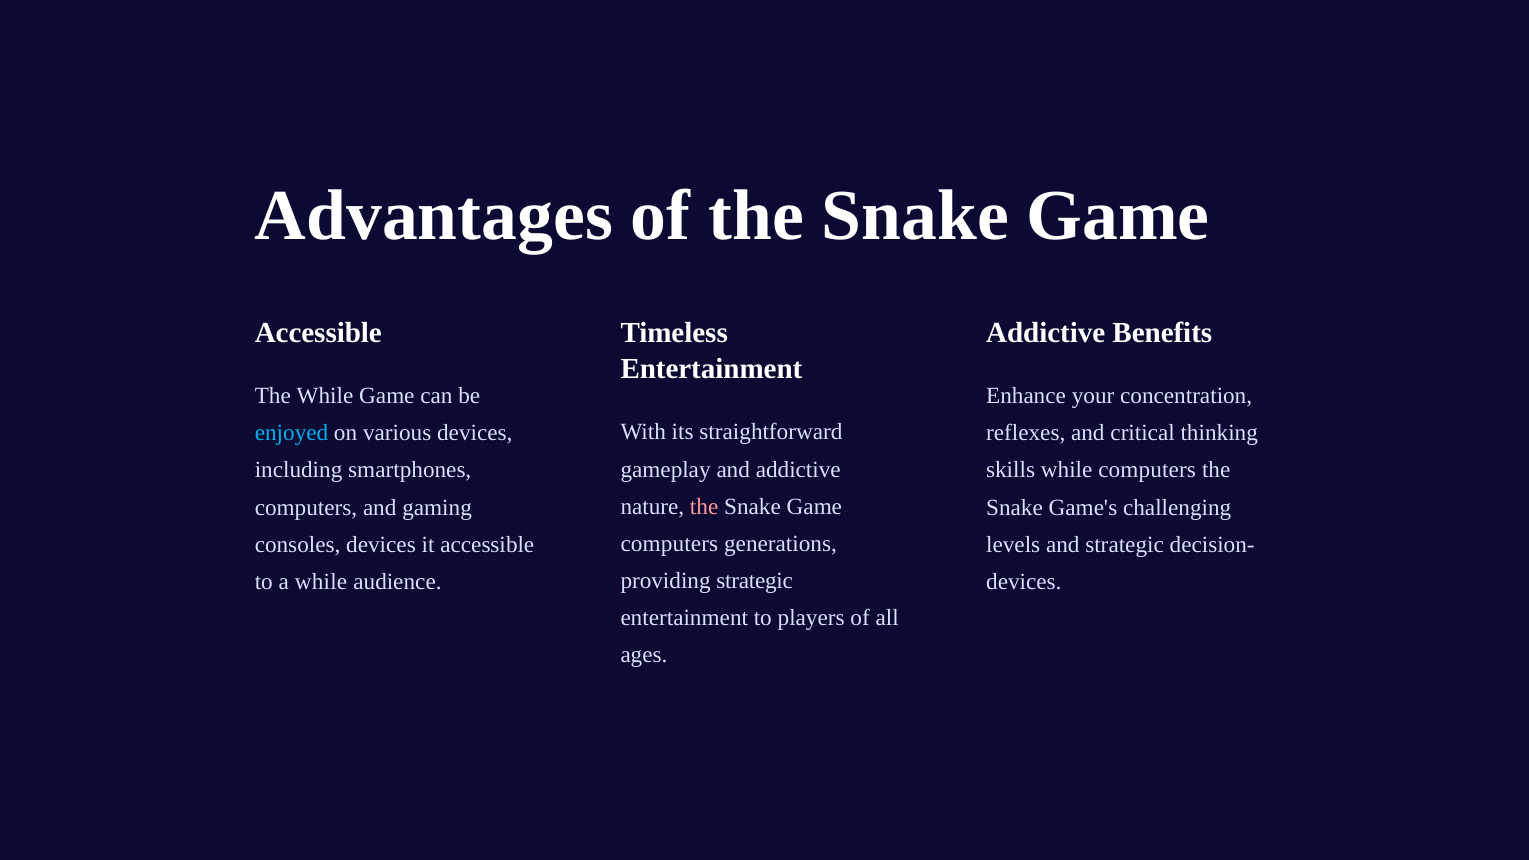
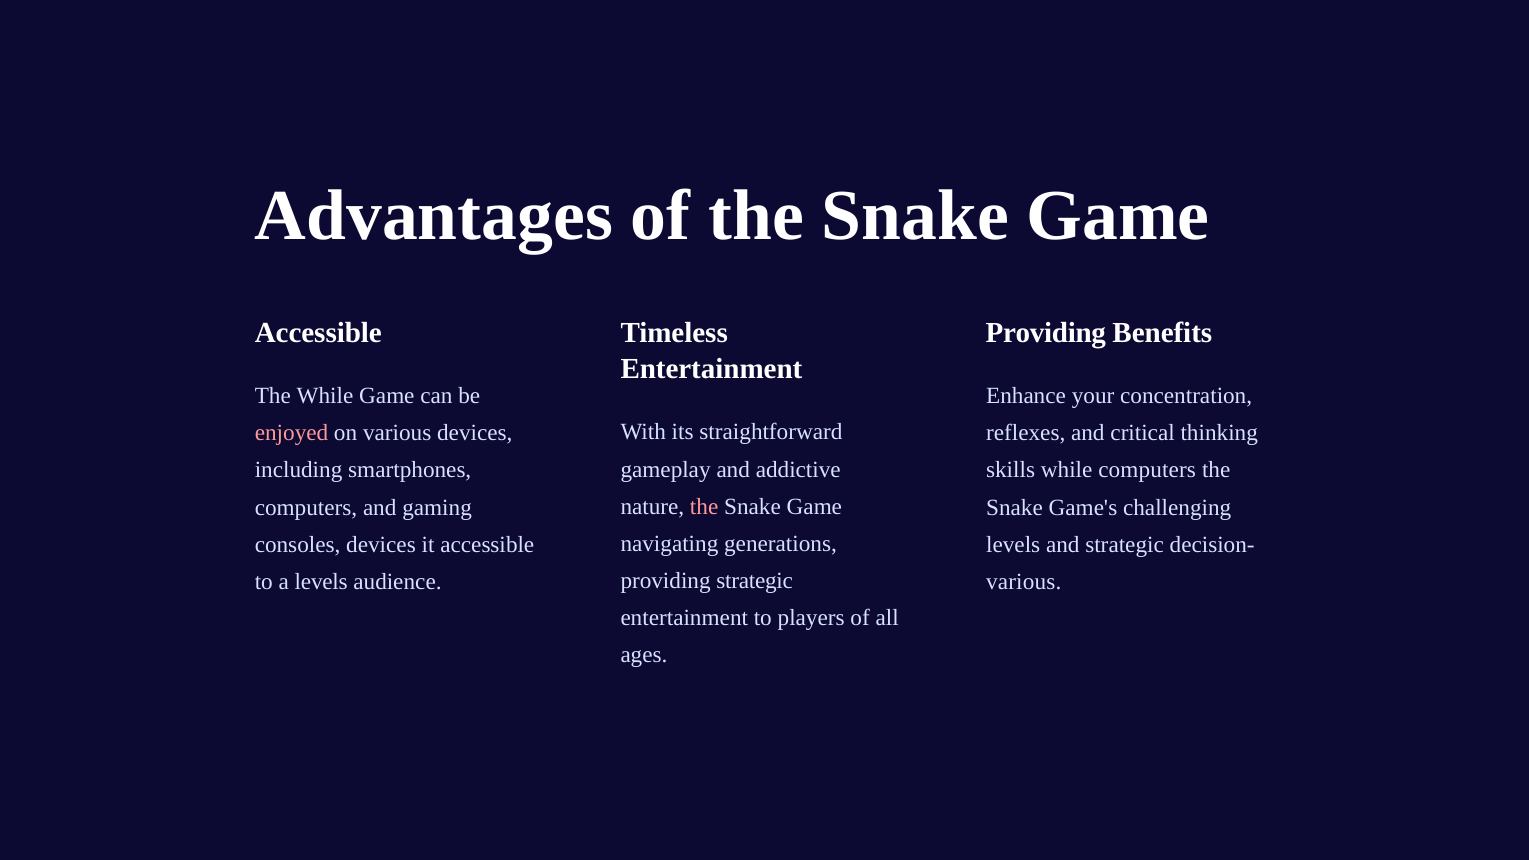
Addictive: Addictive -> Providing (1046, 333)
enjoyed colour: light blue -> pink (292, 433)
computers: computers -> navigating (669, 544)
a while: while -> levels (321, 582)
devices: devices -> various (1024, 582)
